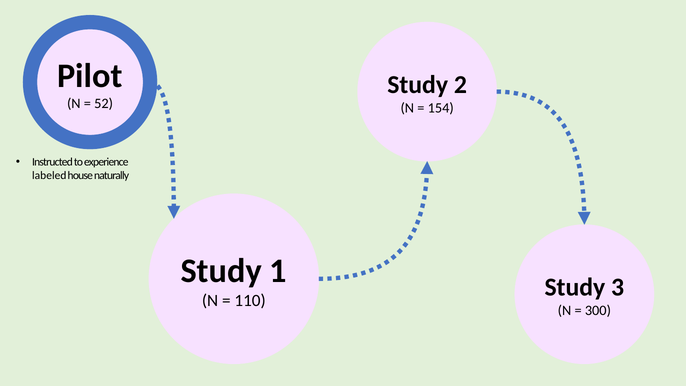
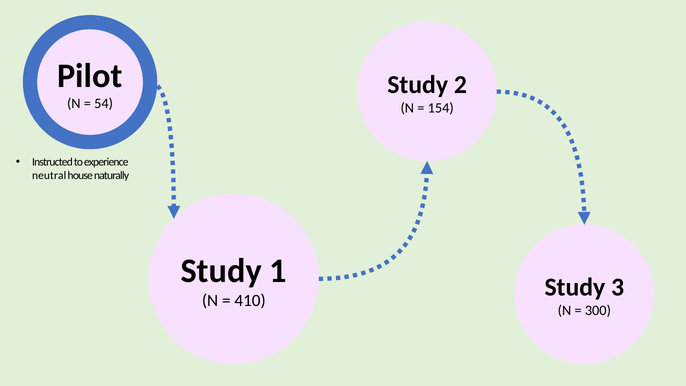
52: 52 -> 54 (104, 104)
labeled: labeled -> neutral (49, 176)
110: 110 -> 410 (250, 300)
